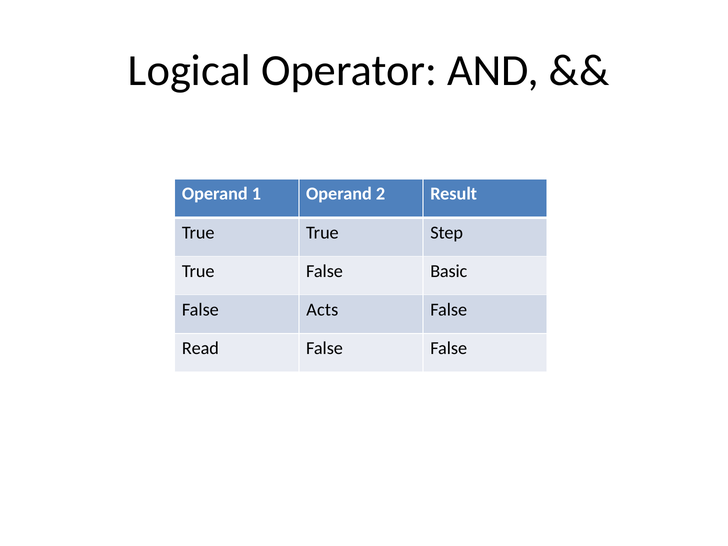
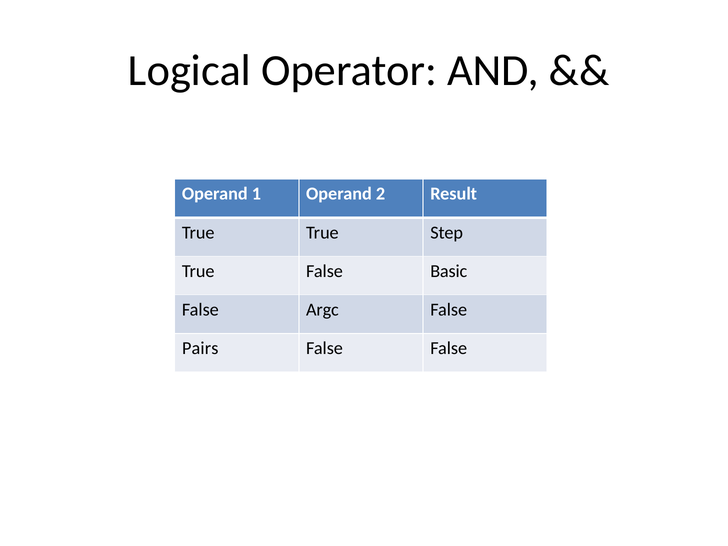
Acts: Acts -> Argc (322, 310)
Read: Read -> Pairs (200, 348)
